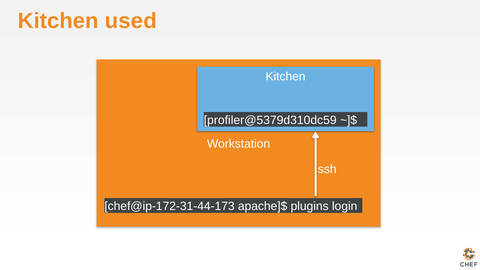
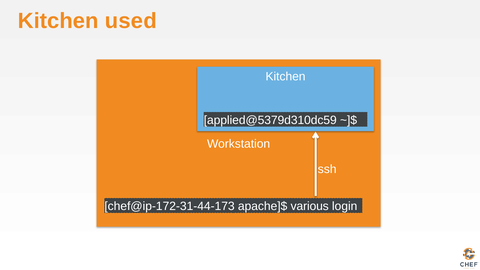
profiler@5379d310dc59: profiler@5379d310dc59 -> applied@5379d310dc59 (270, 120)
plugins: plugins -> various (310, 206)
